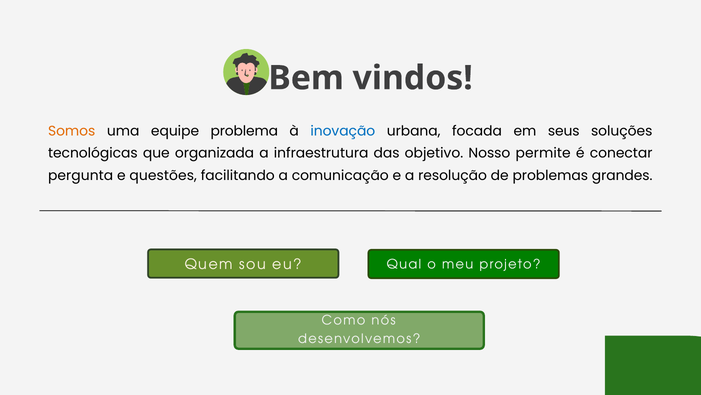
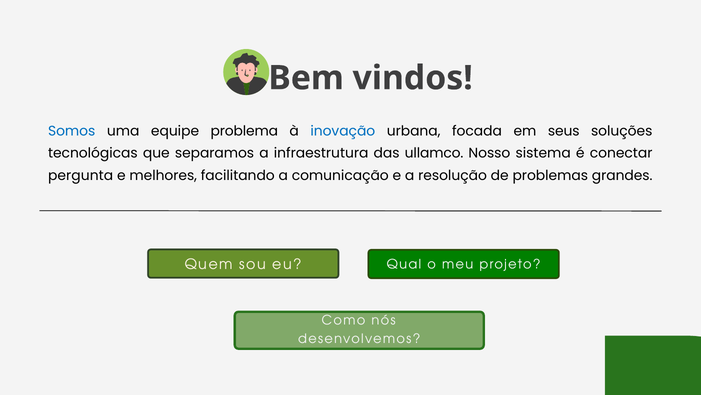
Somos colour: orange -> blue (72, 131)
organizada: organizada -> separamos (215, 153)
objetivo: objetivo -> ullamco (434, 153)
permite: permite -> sistema (543, 153)
questões: questões -> melhores (163, 175)
